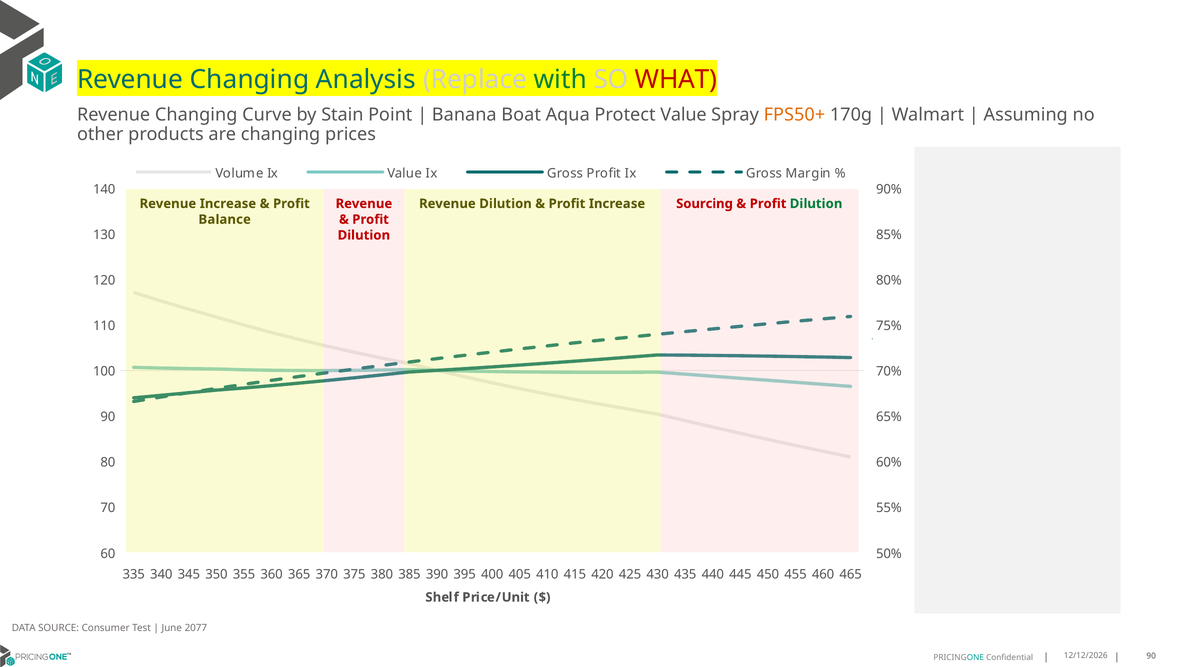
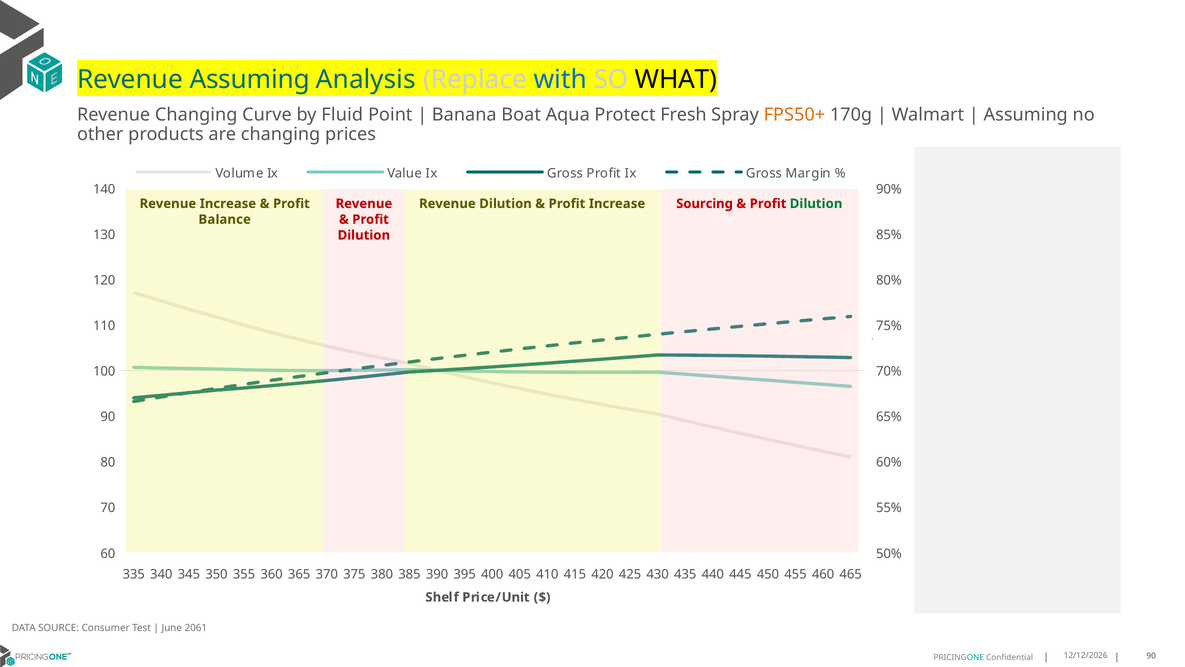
Changing: Changing -> Assuming (250, 80)
with colour: green -> blue (560, 80)
WHAT colour: red -> black (676, 80)
Stain: Stain -> Fluid (342, 115)
Protect Value: Value -> Fresh (683, 115)
2077: 2077 -> 2061 (196, 628)
